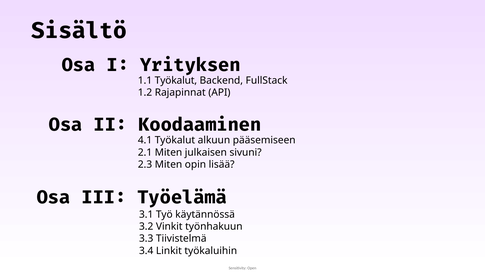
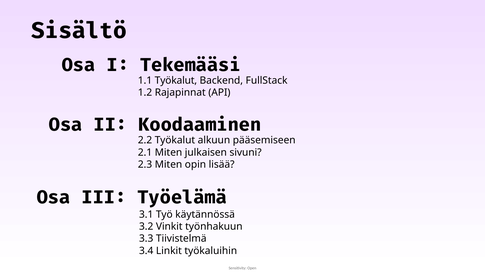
Yrityksen: Yrityksen -> Tekemääsi (190, 65)
4.1: 4.1 -> 2.2 (145, 140)
